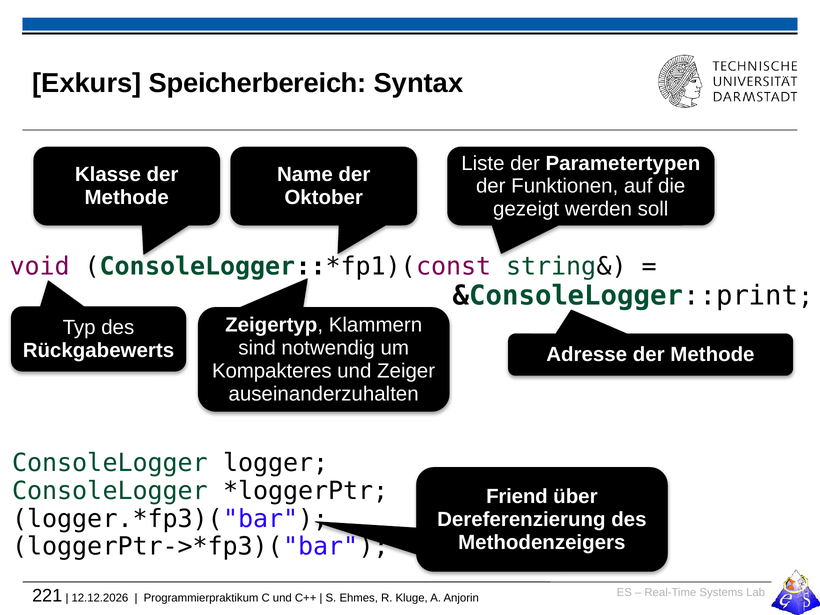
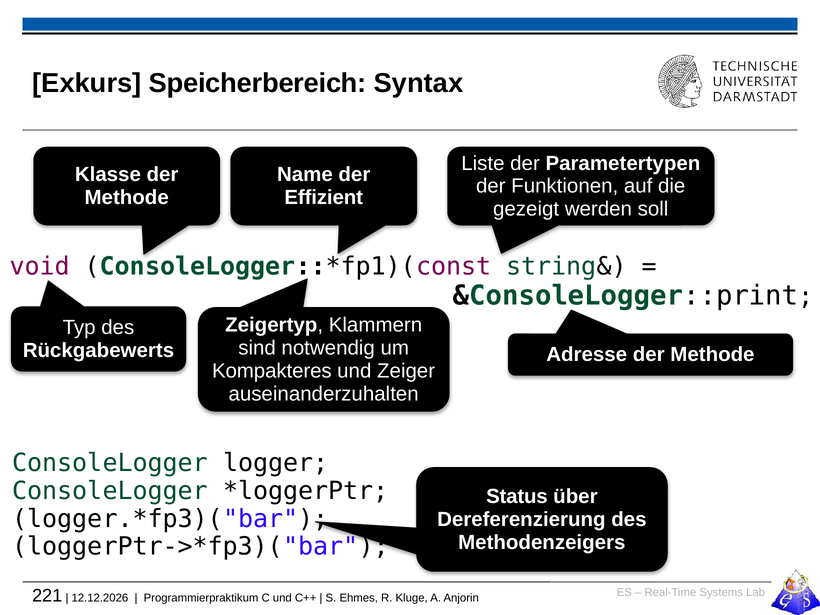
Oktober: Oktober -> Effizient (324, 198)
Friend: Friend -> Status (517, 497)
